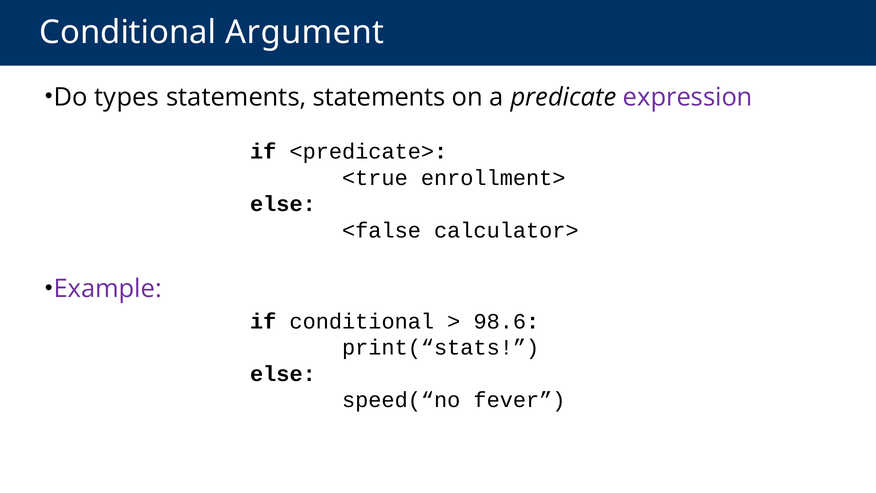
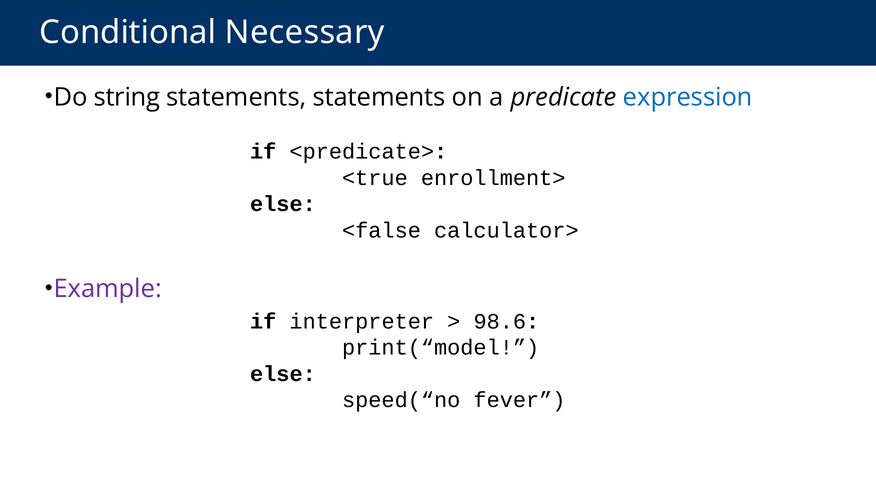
Argument: Argument -> Necessary (305, 33)
types: types -> string (127, 97)
expression colour: purple -> blue (688, 97)
if conditional: conditional -> interpreter (362, 321)
print(“stats: print(“stats -> print(“model (441, 347)
